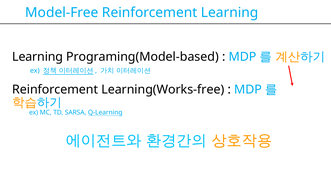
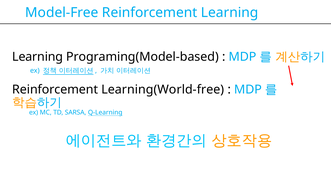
Learning(Works-free: Learning(Works-free -> Learning(World-free (163, 90)
